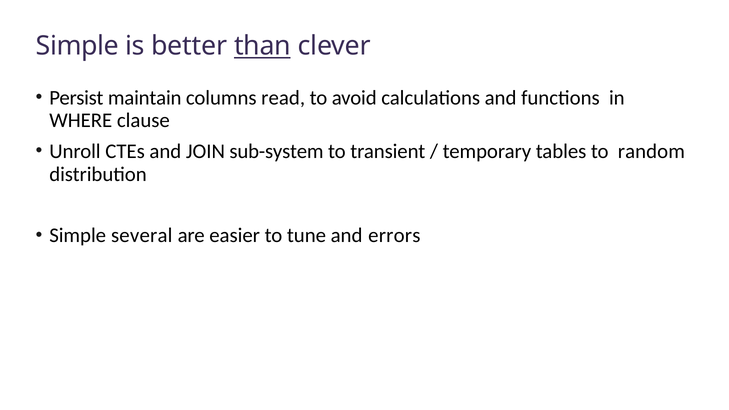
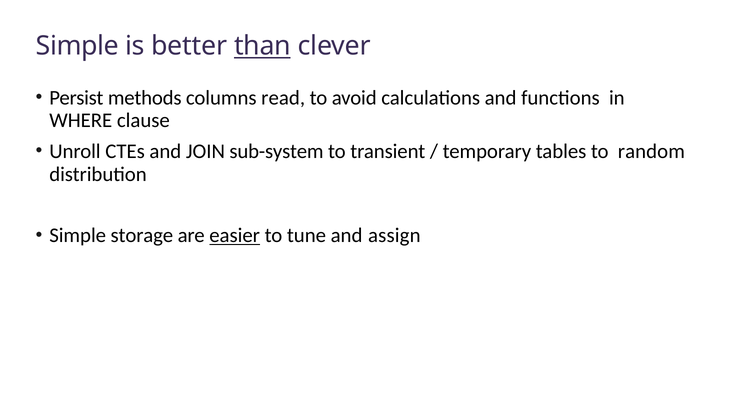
maintain: maintain -> methods (145, 98)
several: several -> storage (142, 236)
easier underline: none -> present (235, 236)
errors: errors -> assign (394, 236)
